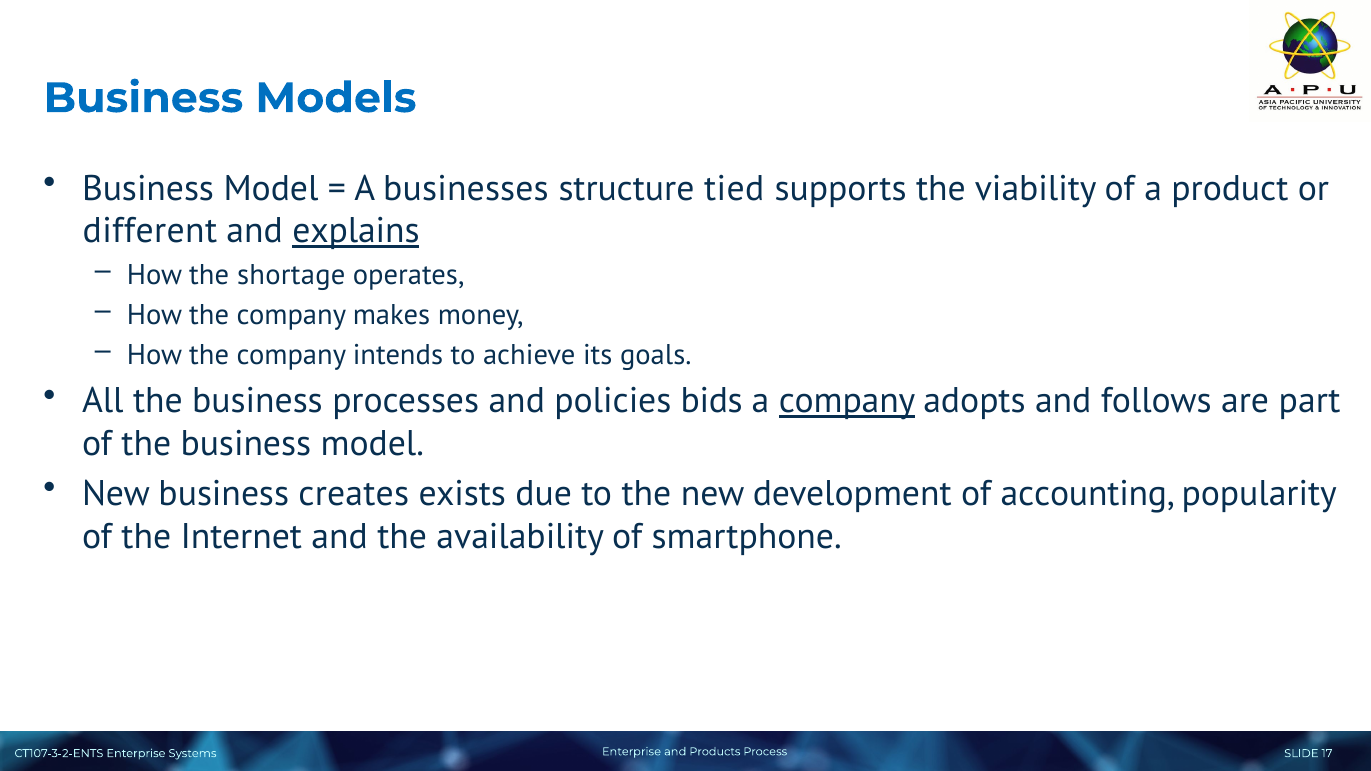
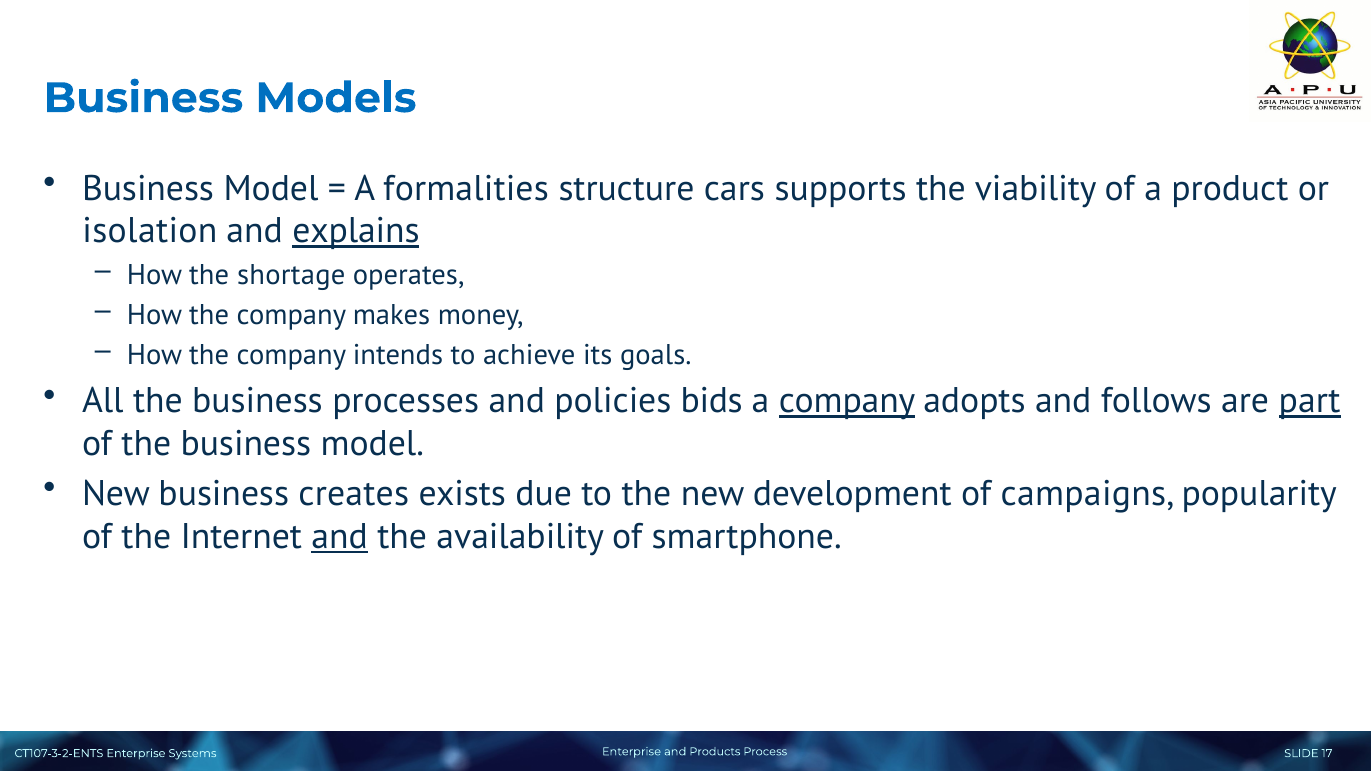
businesses: businesses -> formalities (466, 188)
tied: tied -> cars (734, 188)
different: different -> isolation (150, 231)
part underline: none -> present (1309, 401)
accounting: accounting -> campaigns (1088, 494)
and underline: none -> present (340, 537)
